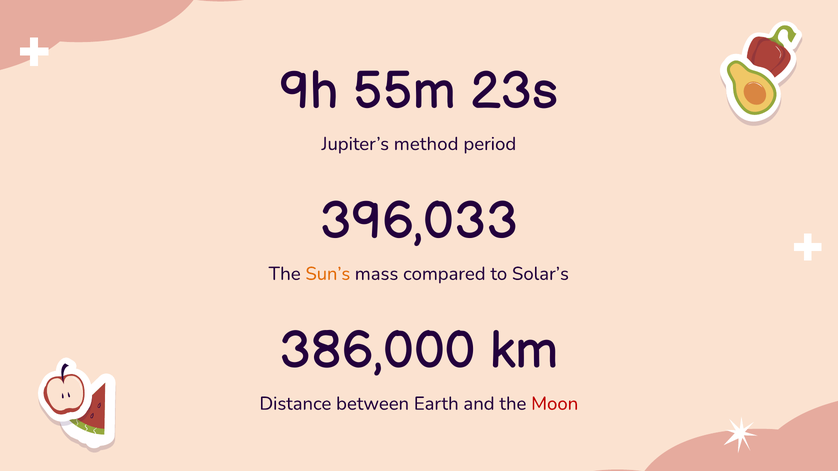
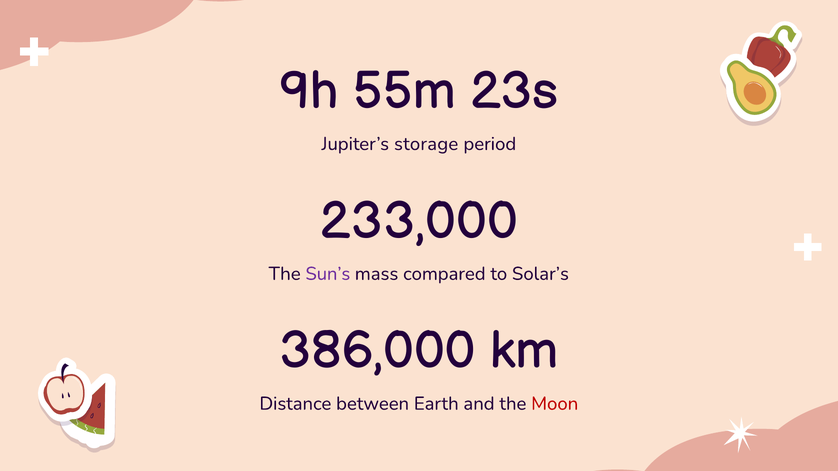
method: method -> storage (426, 144)
396,033: 396,033 -> 233,000 (419, 221)
Sun’s colour: orange -> purple (328, 274)
